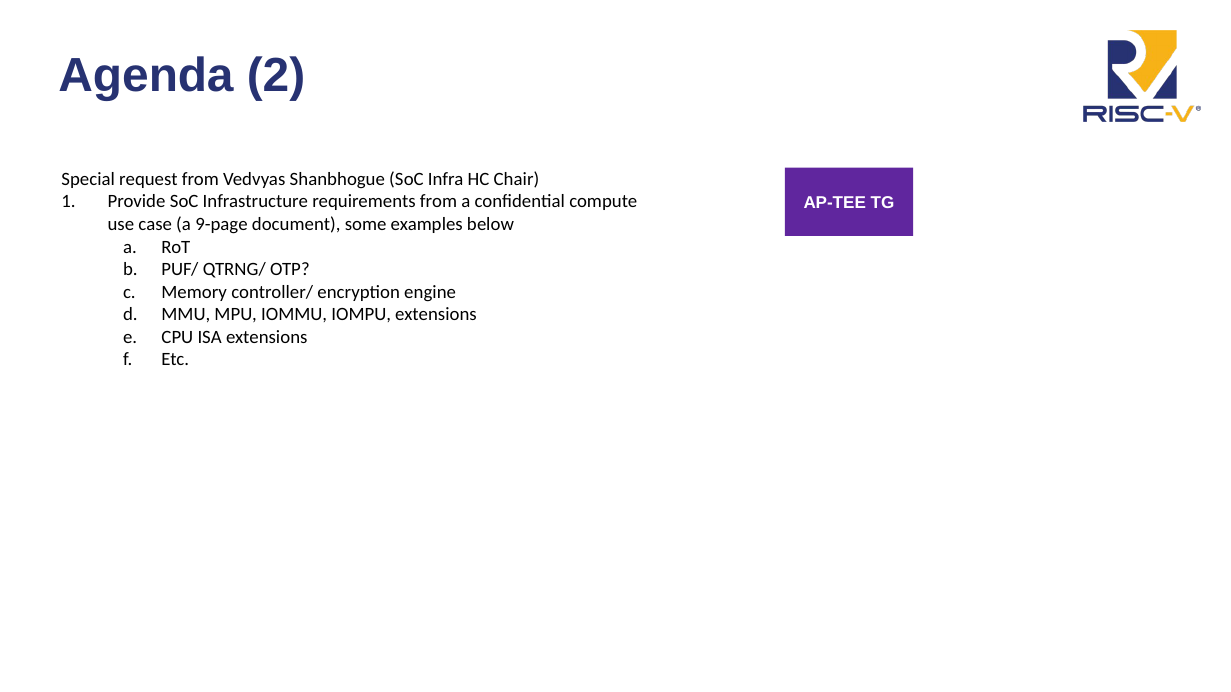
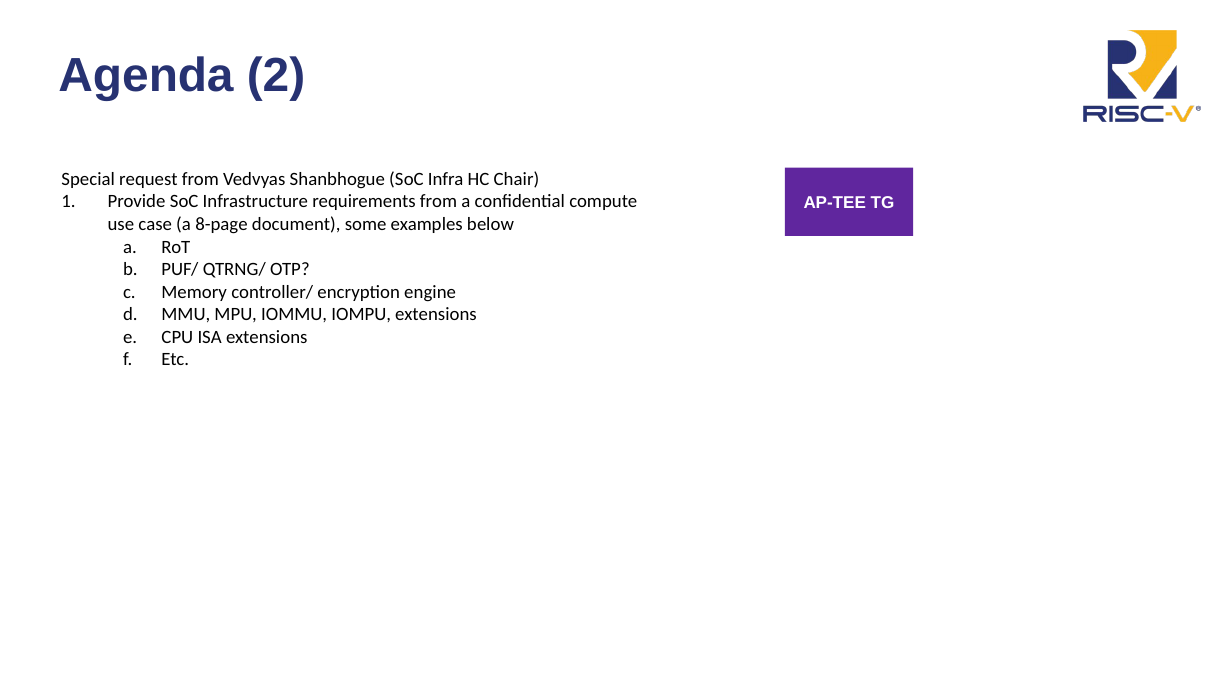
9-page: 9-page -> 8-page (221, 224)
